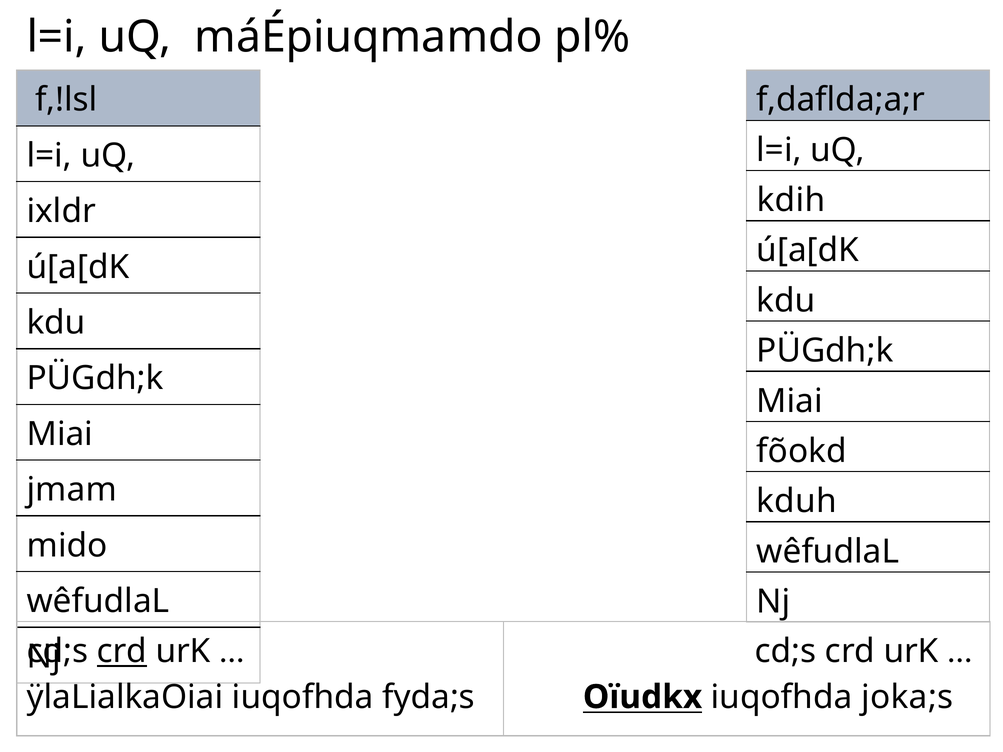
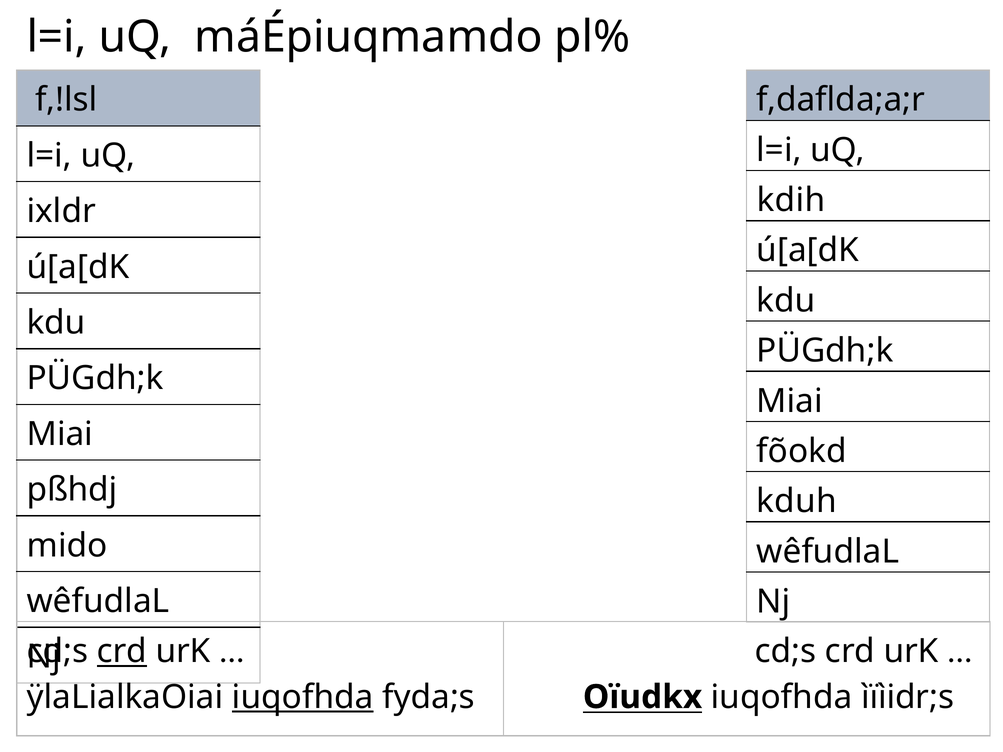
jmam: jmam -> pßhdj (72, 490)
iuqofhda underline: none -> present (303, 697)
joka;s: joka;s -> ìïìidr;s (908, 697)
